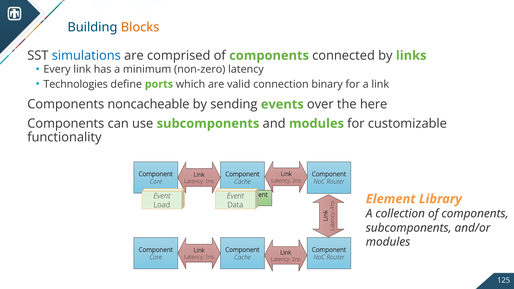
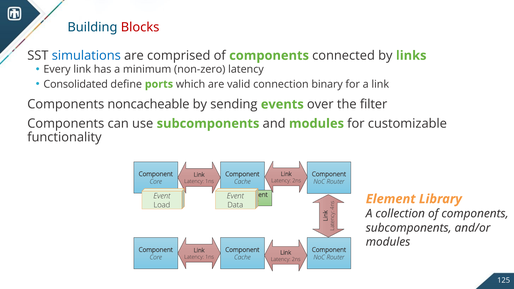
Blocks colour: orange -> red (140, 27)
Technologies: Technologies -> Consolidated (76, 84)
here: here -> filter (374, 104)
